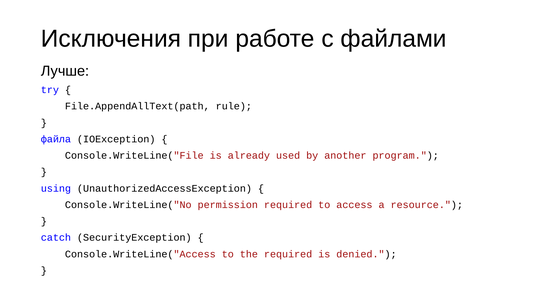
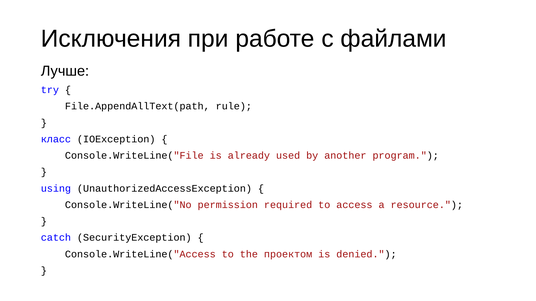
файла: файла -> класс (56, 139)
the required: required -> проектом (288, 254)
